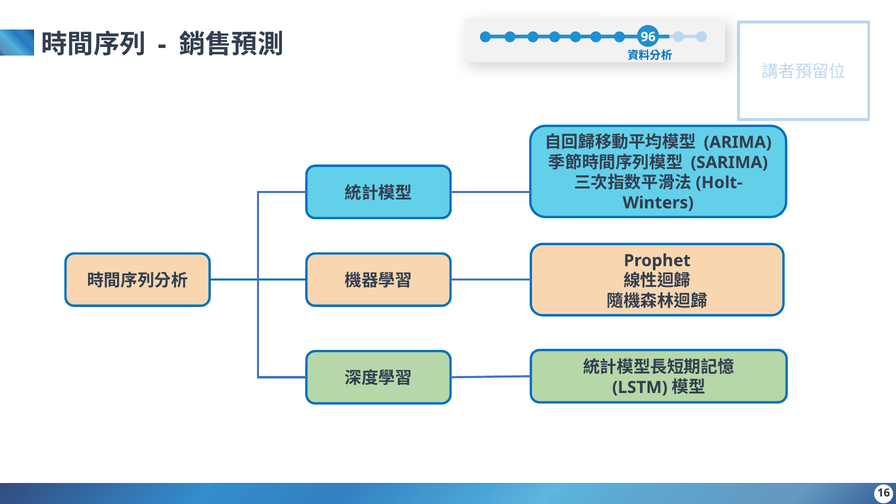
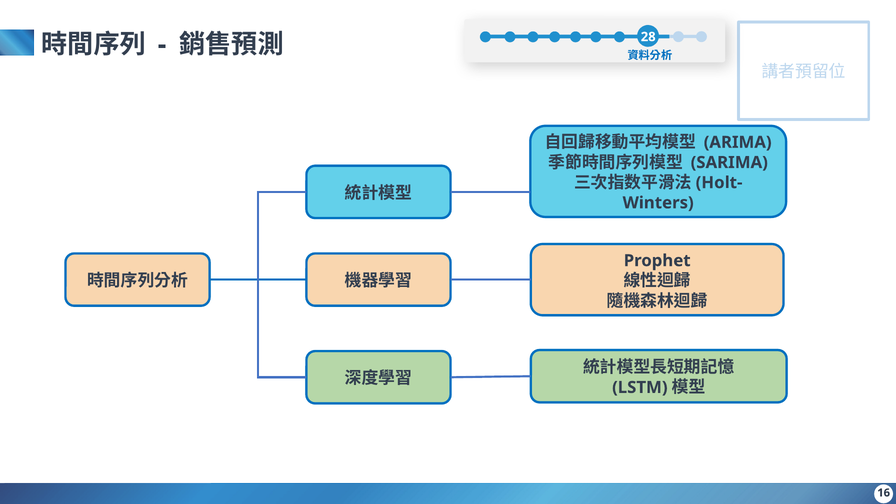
96: 96 -> 28 (648, 37)
